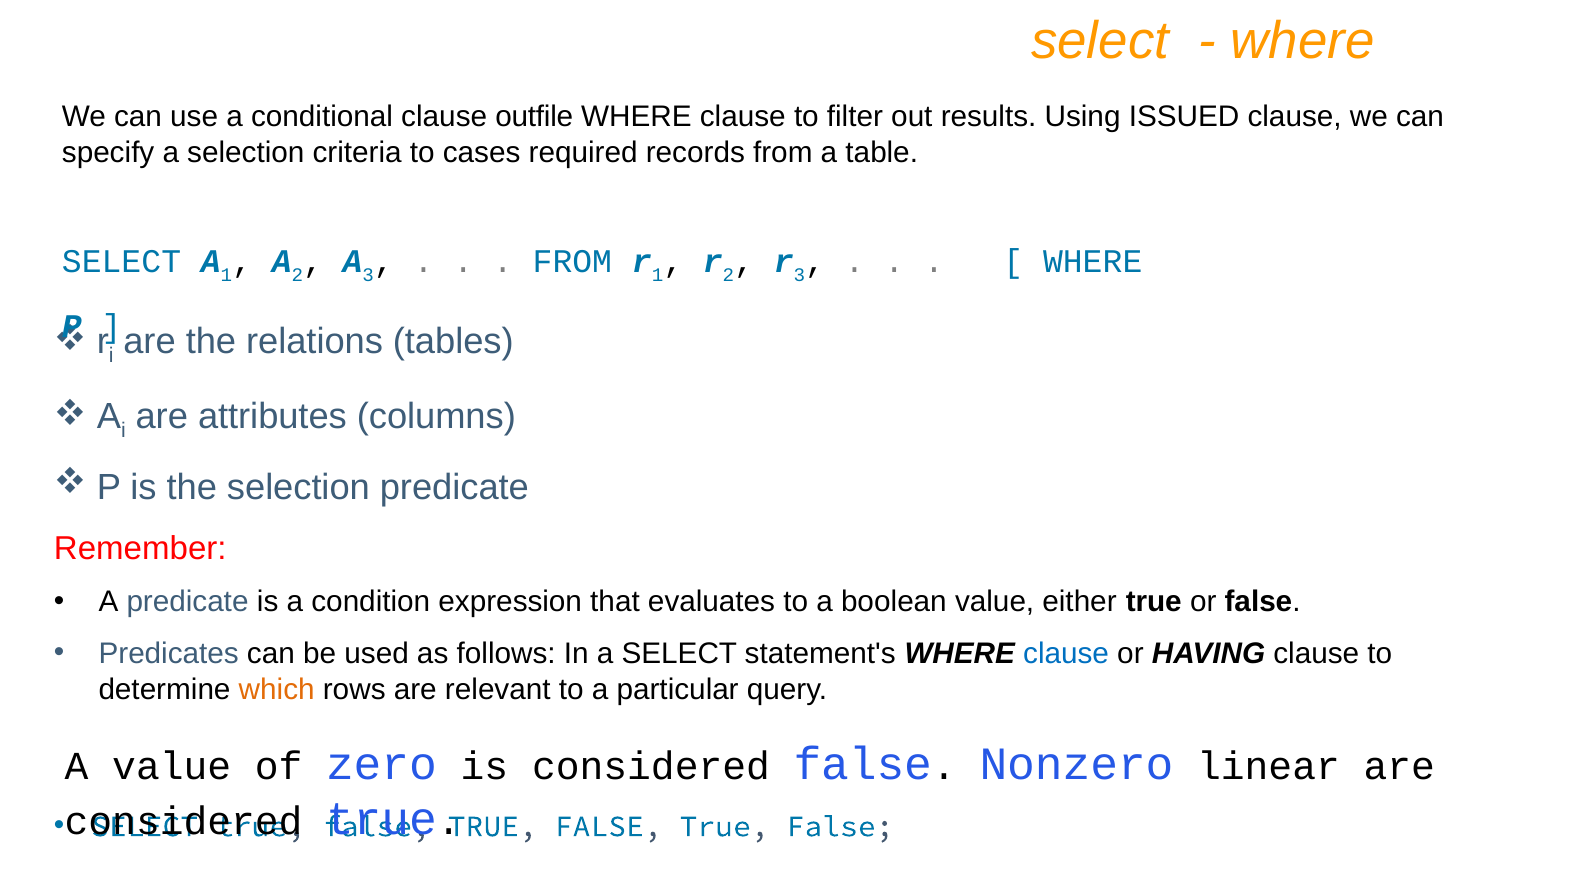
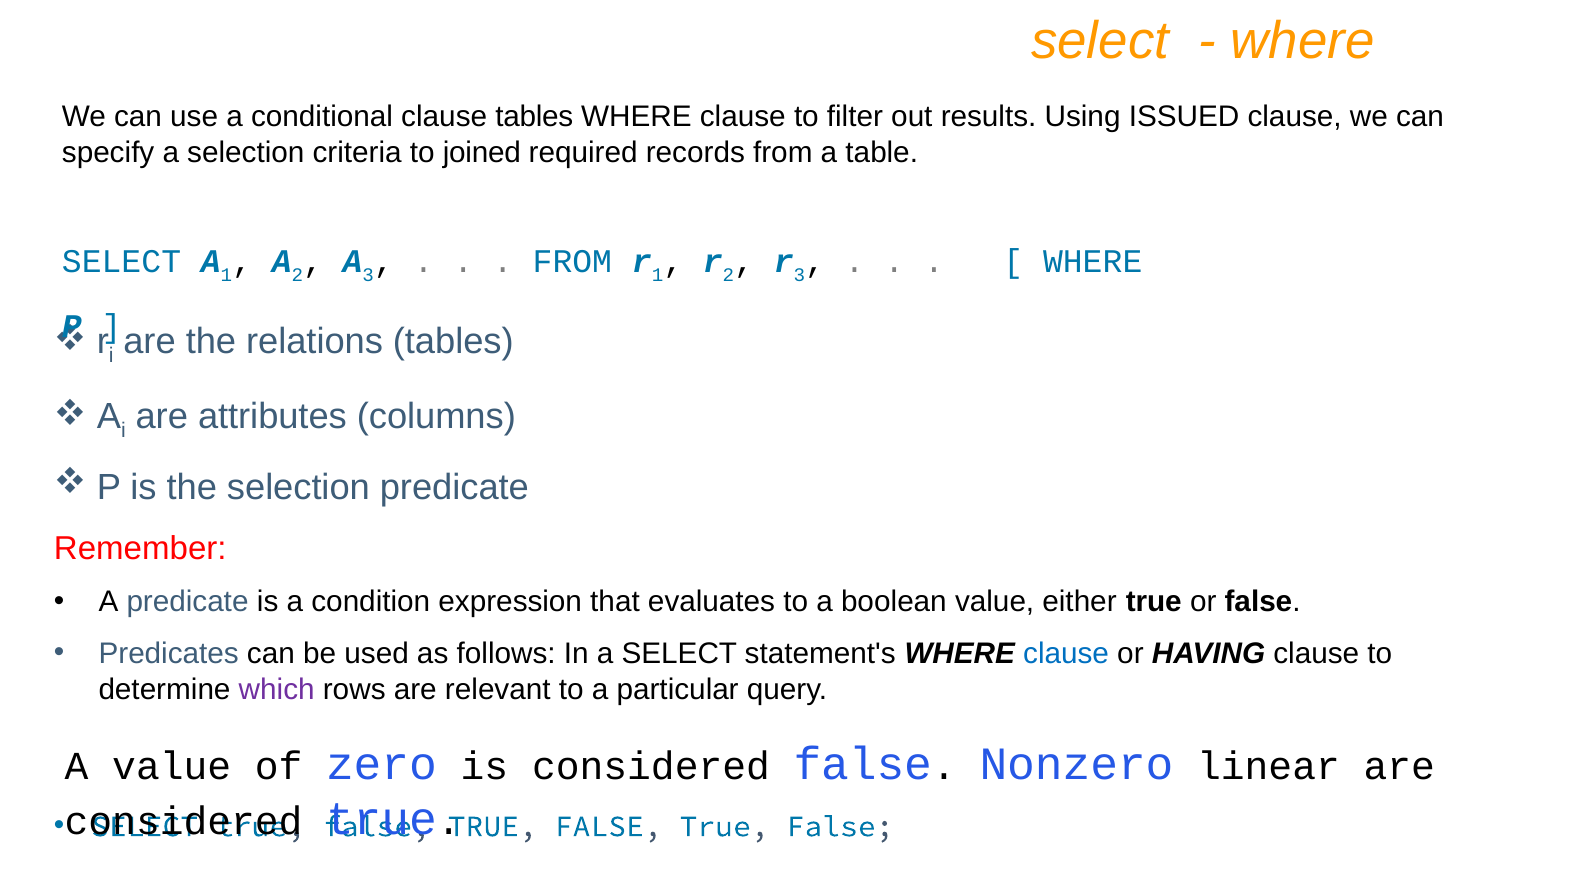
clause outfile: outfile -> tables (534, 117)
cases: cases -> joined (482, 153)
which colour: orange -> purple (277, 689)
